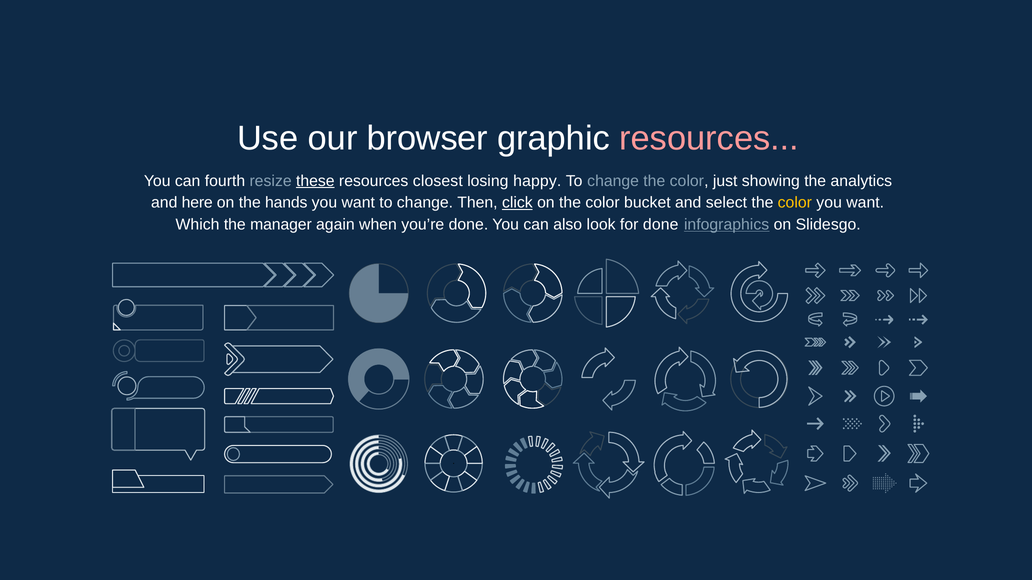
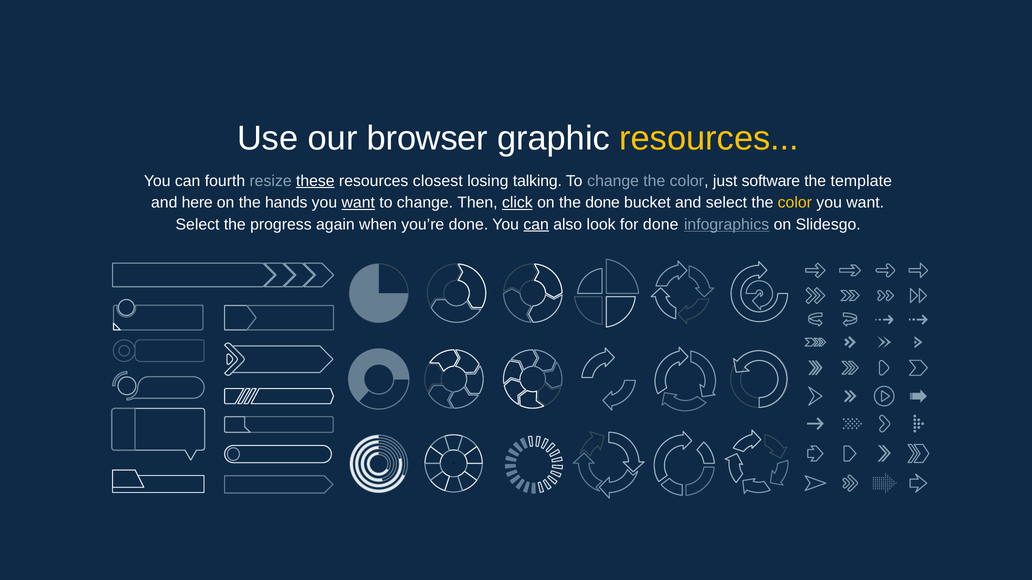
resources colour: pink -> yellow (709, 139)
happy: happy -> talking (537, 181)
showing: showing -> software (771, 181)
analytics: analytics -> template (861, 181)
want underline: none -> present (358, 203)
on the color: color -> done (603, 203)
Which: Which -> Select (198, 225)
manager: manager -> progress (281, 225)
can underline: none -> present (536, 225)
